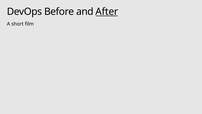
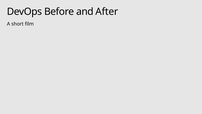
After underline: present -> none (107, 12)
